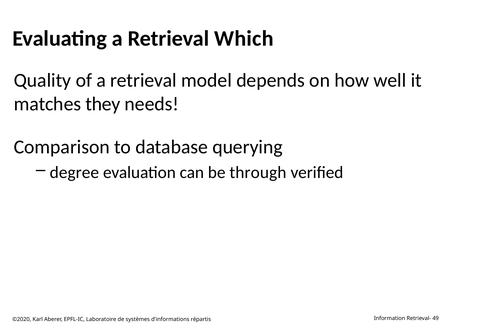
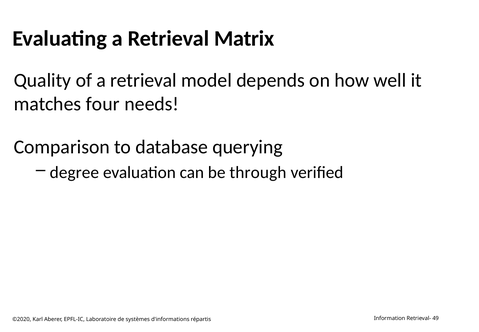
Which: Which -> Matrix (244, 38)
they: they -> four (103, 104)
